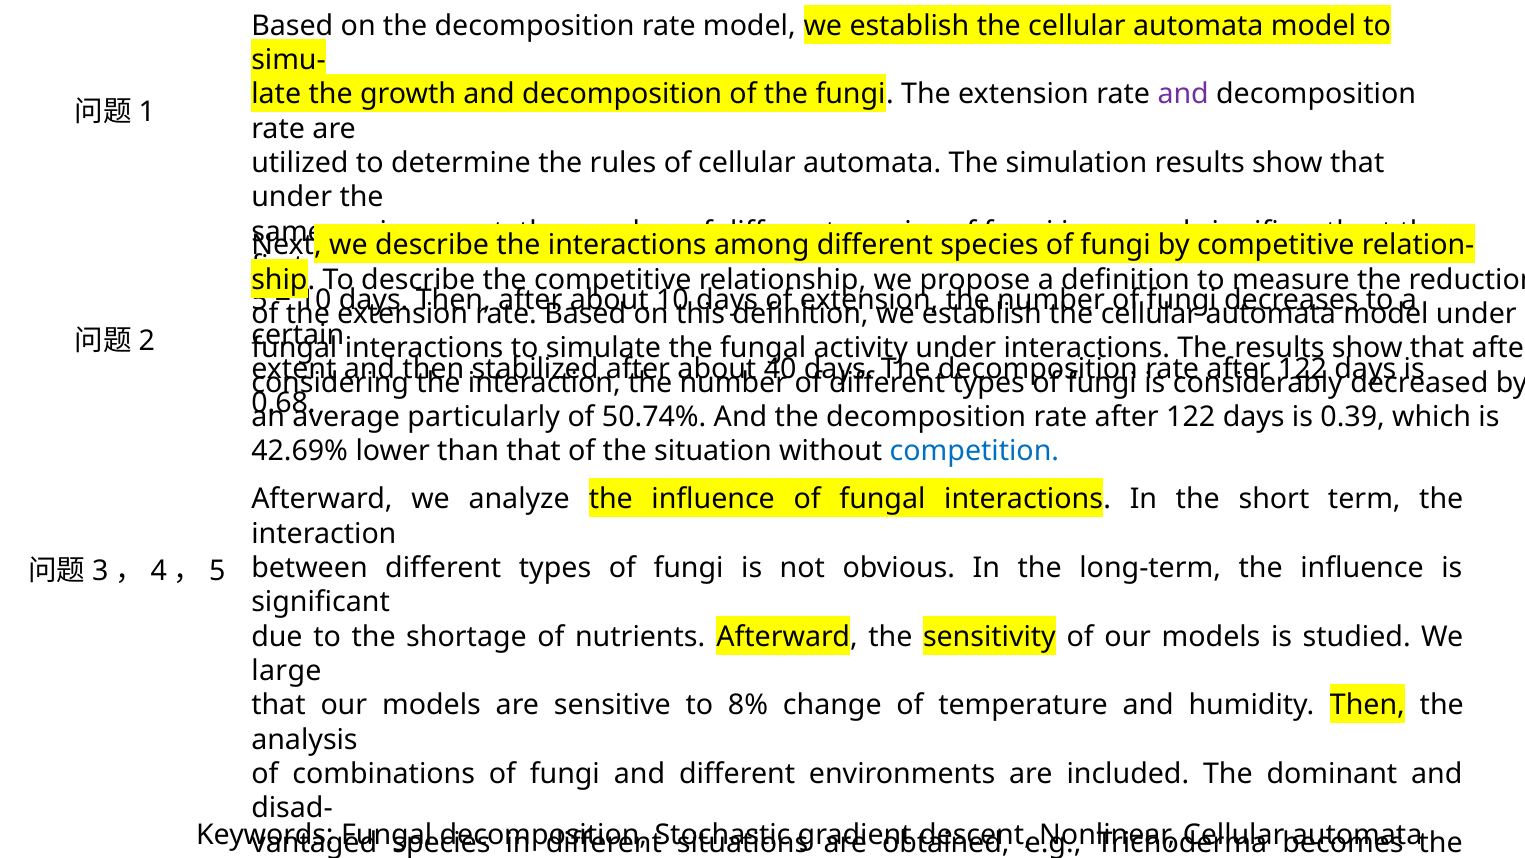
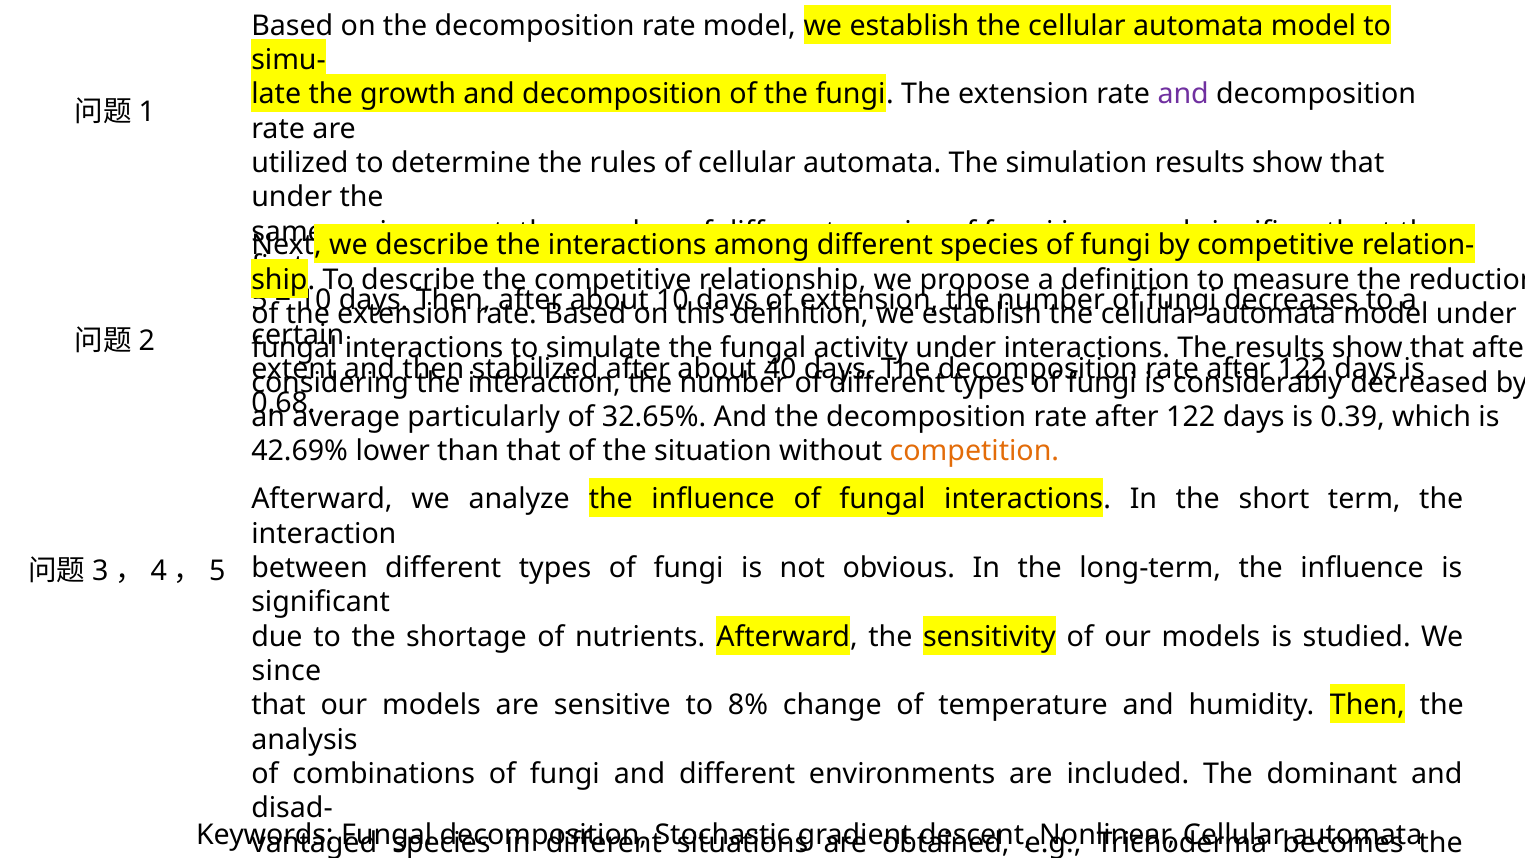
50.74%: 50.74% -> 32.65% (654, 417)
competition colour: blue -> orange (974, 451)
large: large -> since (286, 671)
